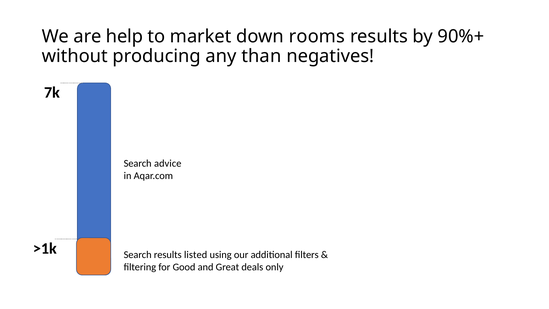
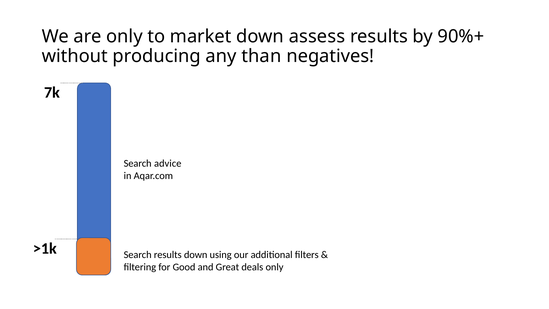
are help: help -> only (124, 36)
rooms: rooms -> assess (317, 36)
results listed: listed -> down (196, 255)
